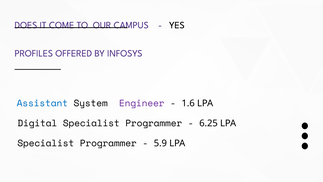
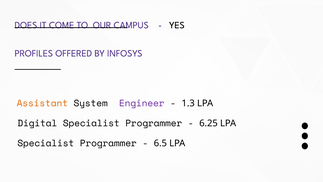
Assistant colour: blue -> orange (42, 103)
1.6: 1.6 -> 1.3 (188, 103)
5.9: 5.9 -> 6.5 (160, 143)
